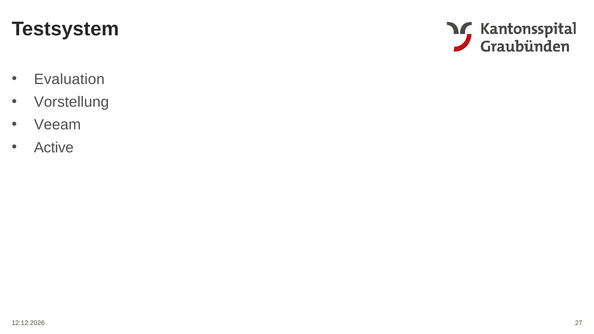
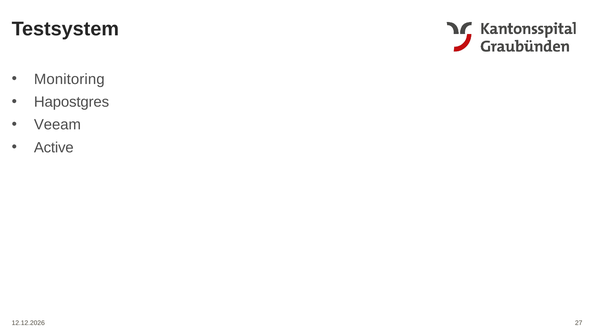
Evaluation: Evaluation -> Monitoring (69, 79)
Vorstellung: Vorstellung -> Hapostgres (72, 102)
